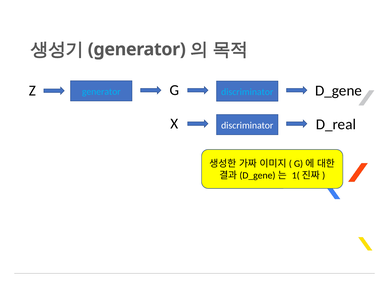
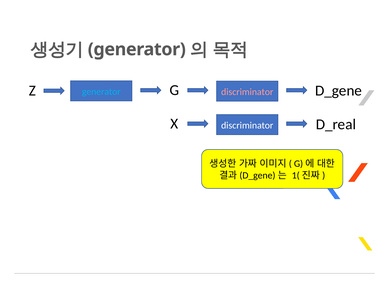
discriminator colour: light blue -> pink (247, 92)
